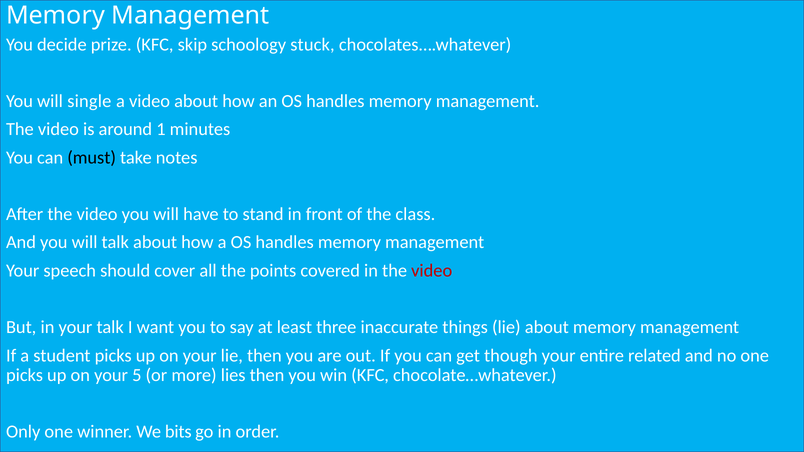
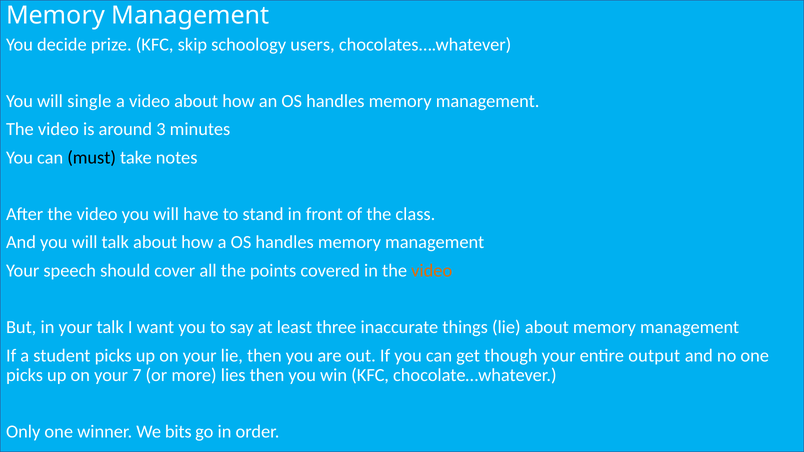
stuck: stuck -> users (313, 45)
1: 1 -> 3 (161, 129)
video colour: red -> orange (432, 271)
related: related -> output (654, 356)
5: 5 -> 7 (137, 376)
